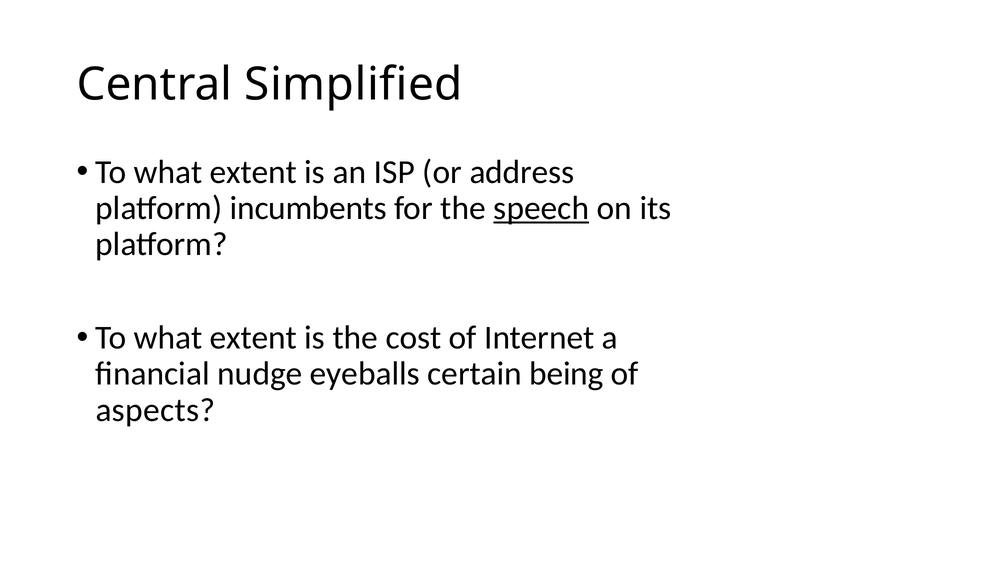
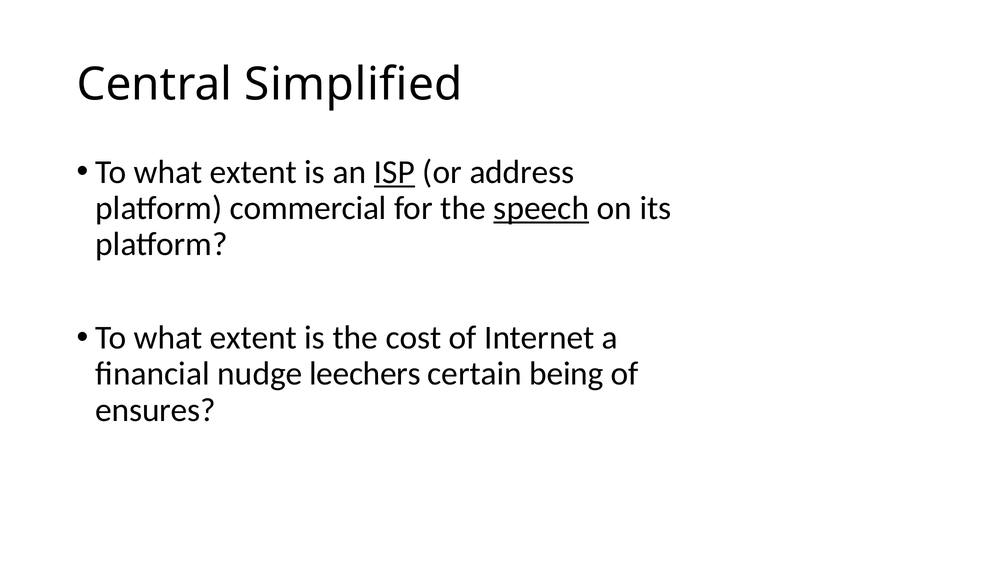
ISP underline: none -> present (394, 172)
incumbents: incumbents -> commercial (308, 208)
eyeballs: eyeballs -> leechers (365, 374)
aspects: aspects -> ensures (156, 410)
